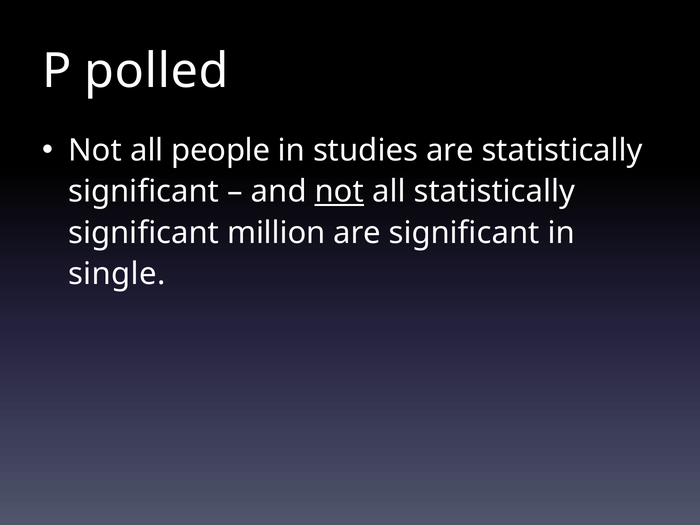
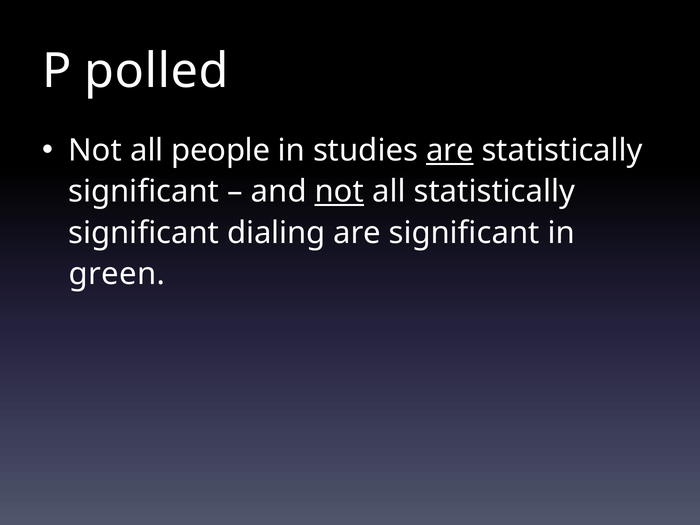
are underline: none -> present (450, 151)
million: million -> dialing (276, 233)
single: single -> green (117, 274)
